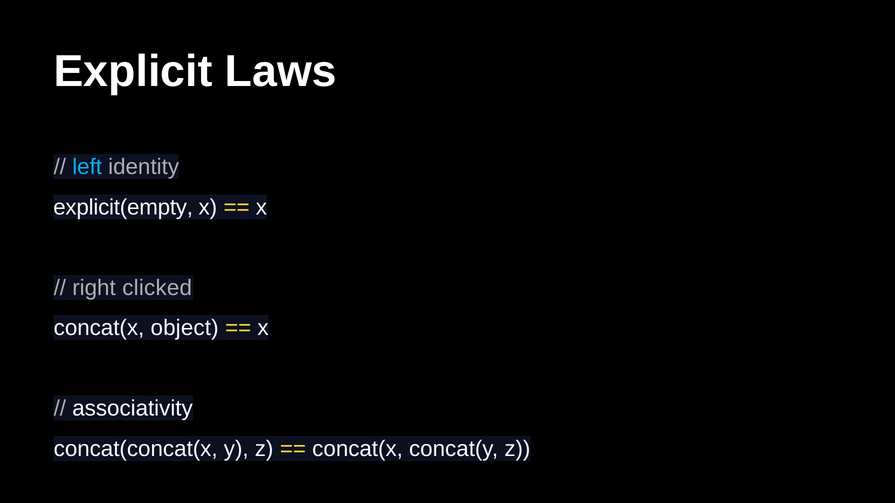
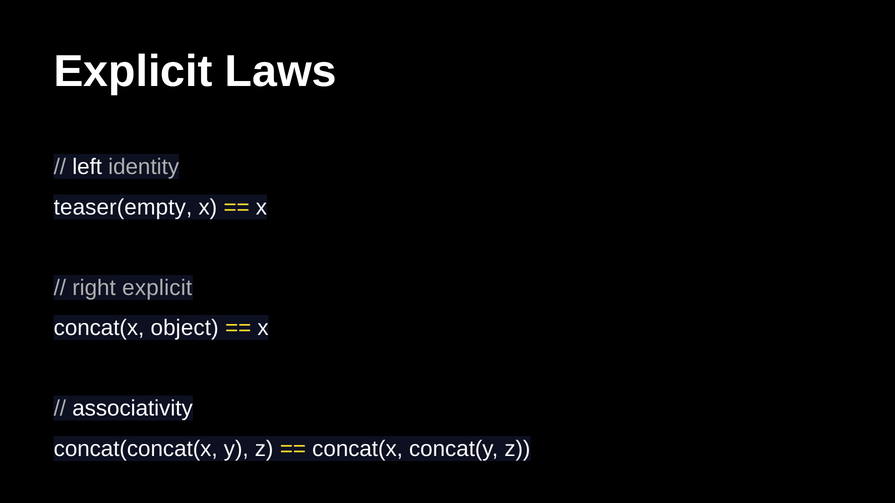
left colour: light blue -> white (87, 167)
explicit(empty: explicit(empty -> teaser(empty (123, 207)
right clicked: clicked -> explicit (157, 288)
